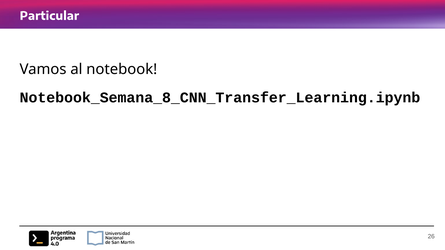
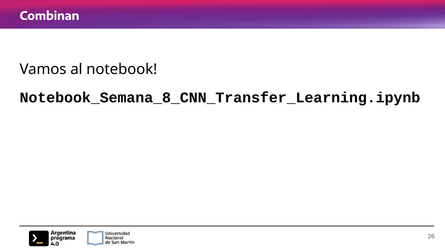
Particular: Particular -> Combinan (49, 16)
